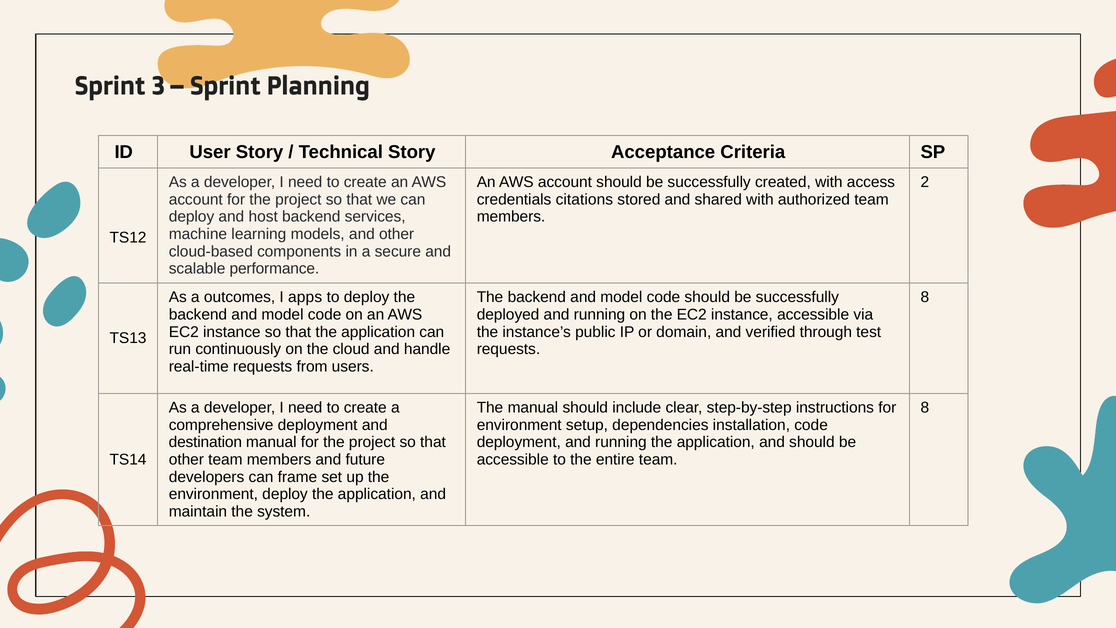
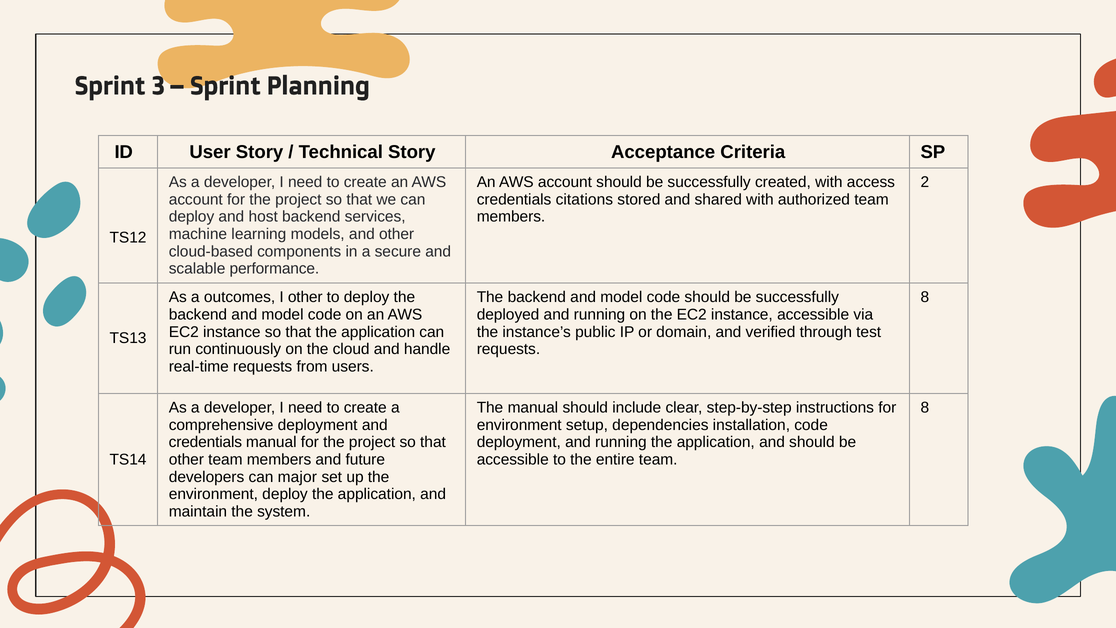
I apps: apps -> other (305, 297)
destination: destination -> credentials (205, 442)
frame: frame -> major (297, 477)
